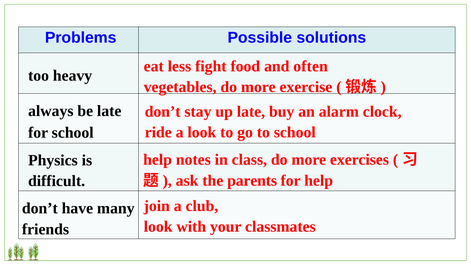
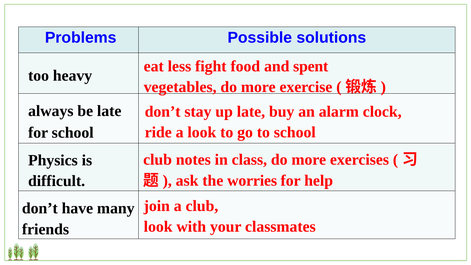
often: often -> spent (311, 66)
help: help -> club (158, 160)
parents: parents -> worries (252, 180)
